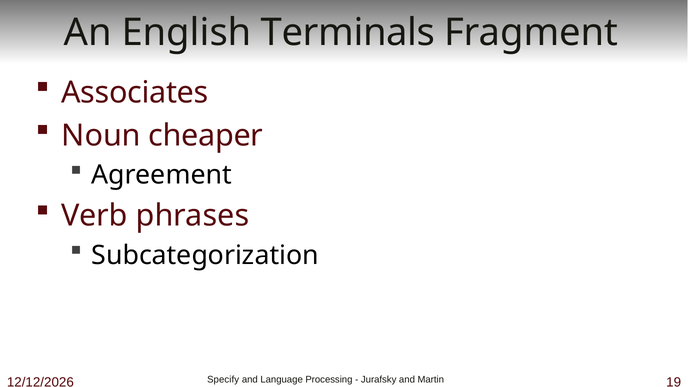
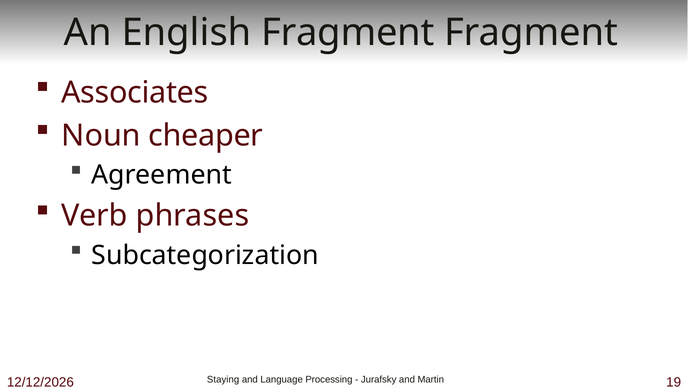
English Terminals: Terminals -> Fragment (348, 33)
Specify: Specify -> Staying (223, 380)
